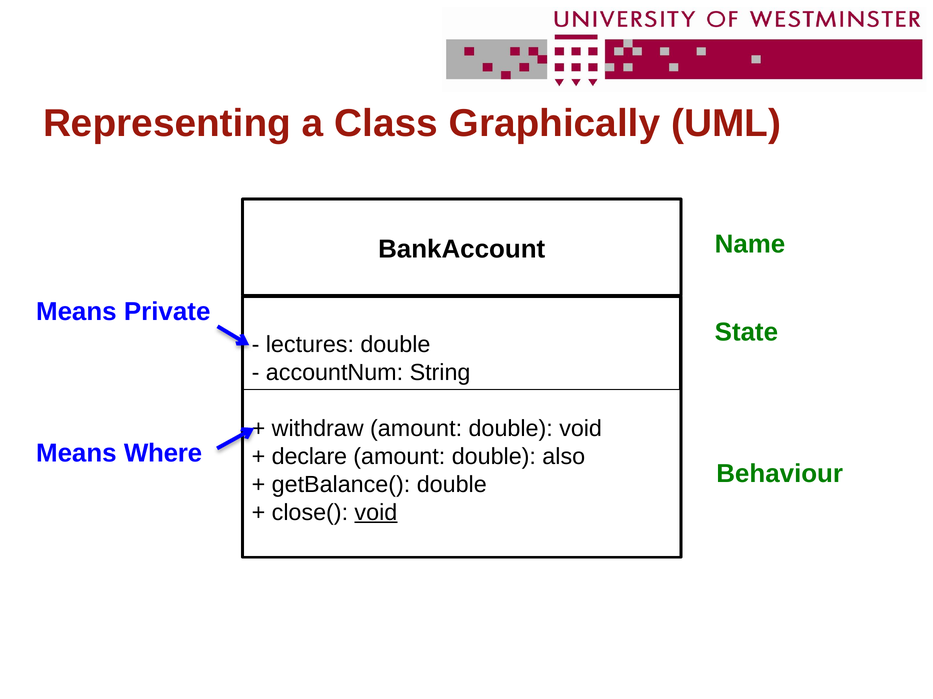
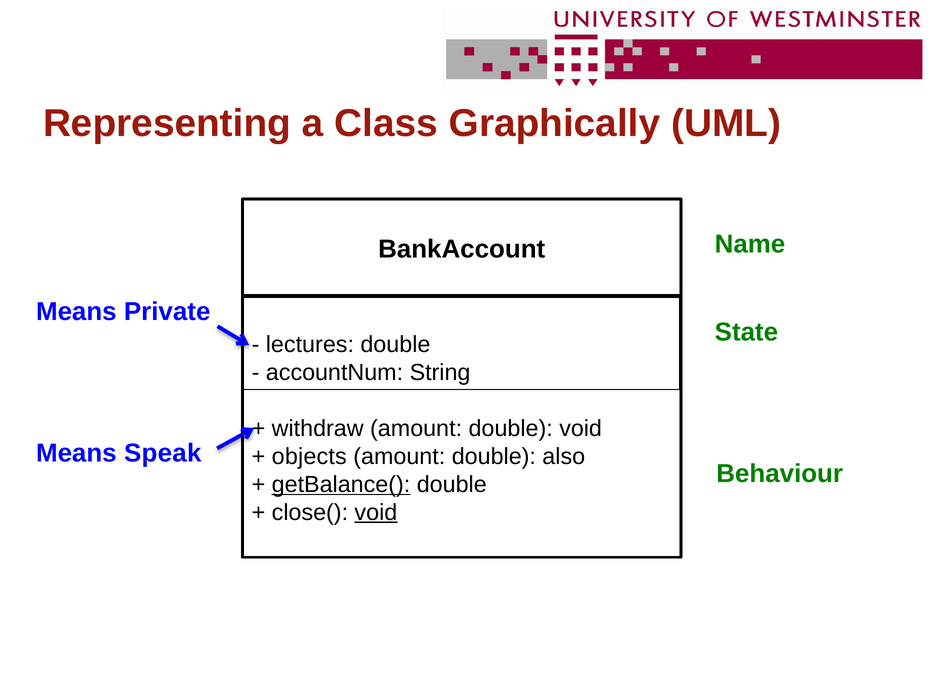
Where: Where -> Speak (163, 454)
declare: declare -> objects (309, 457)
getBalance( underline: none -> present (341, 485)
